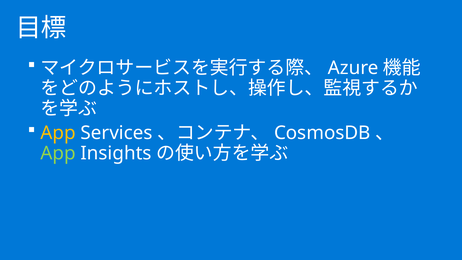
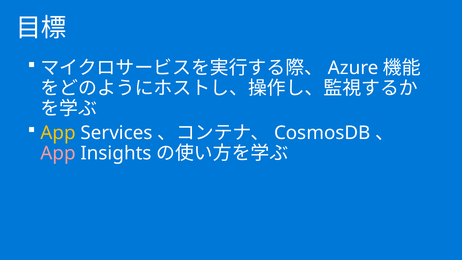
App colour: light green -> pink (58, 153)
